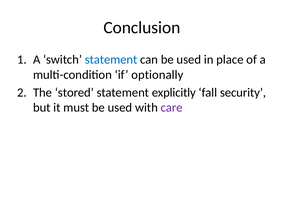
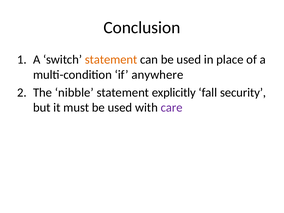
statement colour: blue -> orange (111, 60)
optionally: optionally -> anywhere (157, 75)
stored: stored -> nibble (74, 92)
